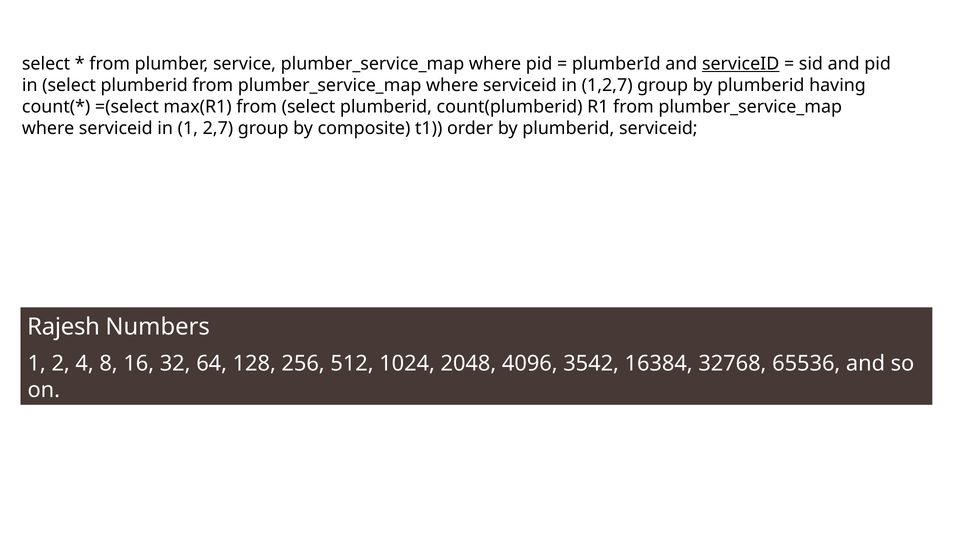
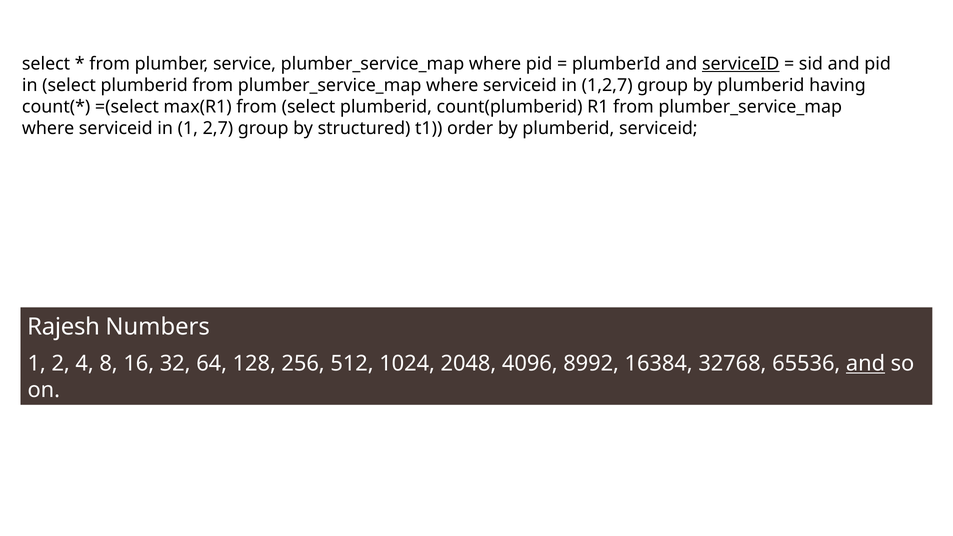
composite: composite -> structured (364, 128)
3542: 3542 -> 8992 (591, 364)
and underline: none -> present (866, 364)
